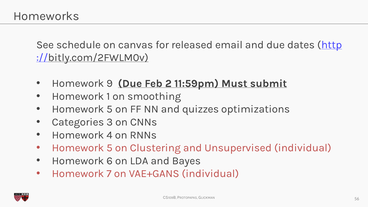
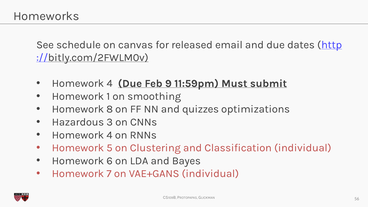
9: 9 -> 4 (110, 83)
2: 2 -> 9 (168, 83)
5: 5 -> 8 (110, 109)
Categories: Categories -> Hazardous (78, 122)
Unsupervised: Unsupervised -> Classification (238, 148)
